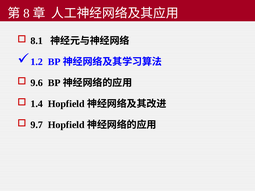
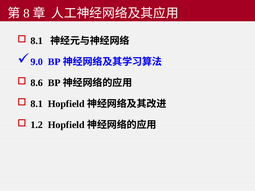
1.2: 1.2 -> 9.0 (37, 62)
9.6: 9.6 -> 8.6 (37, 83)
1.4: 1.4 -> 8.1 (37, 104)
9.7: 9.7 -> 1.2 (37, 125)
